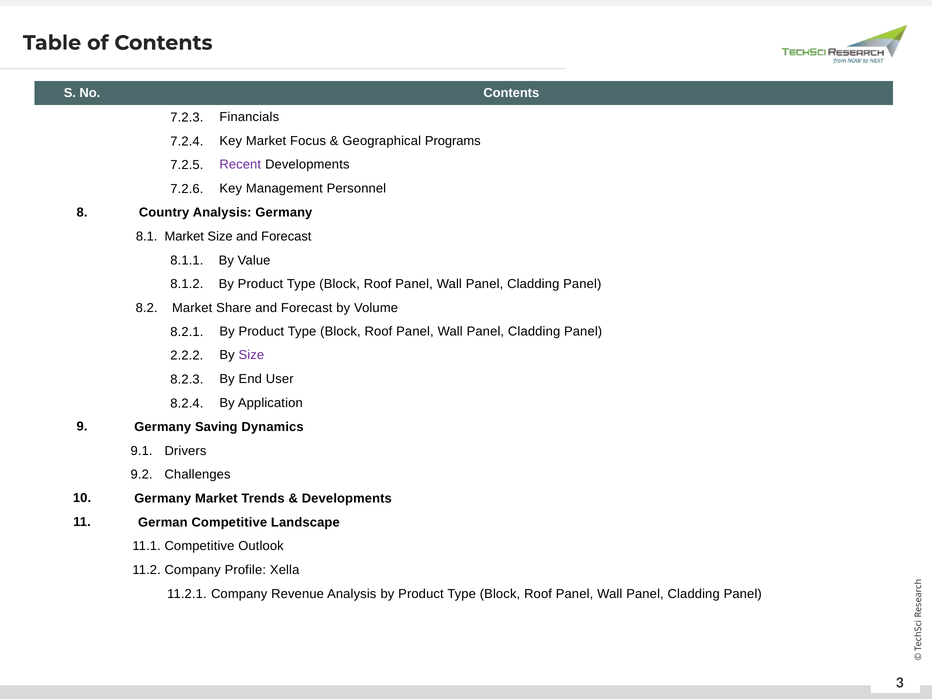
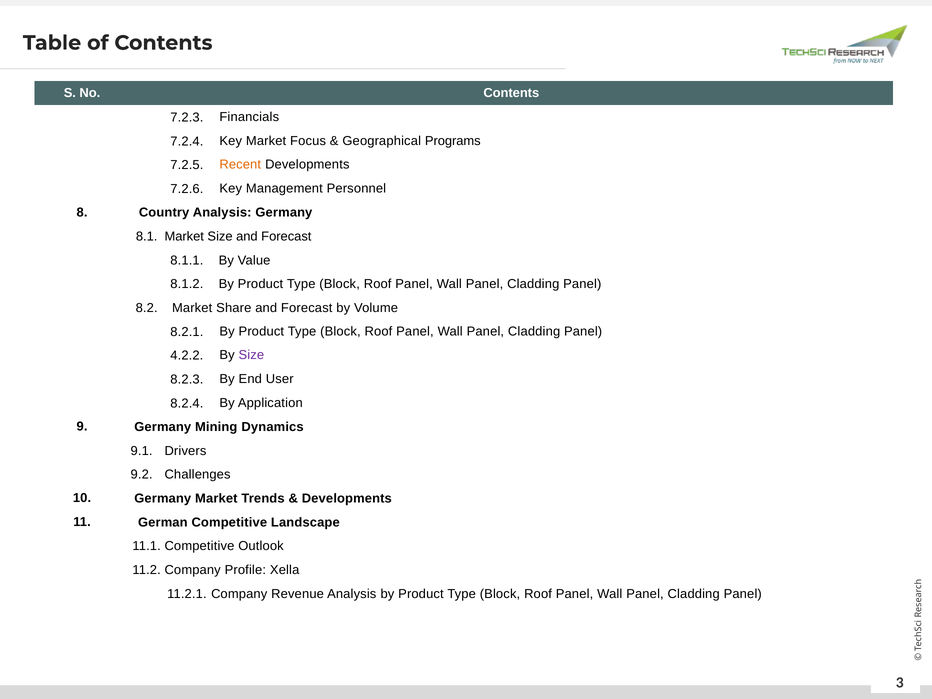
Recent colour: purple -> orange (240, 165)
2.2.2: 2.2.2 -> 4.2.2 (187, 356)
Saving: Saving -> Mining (216, 427)
